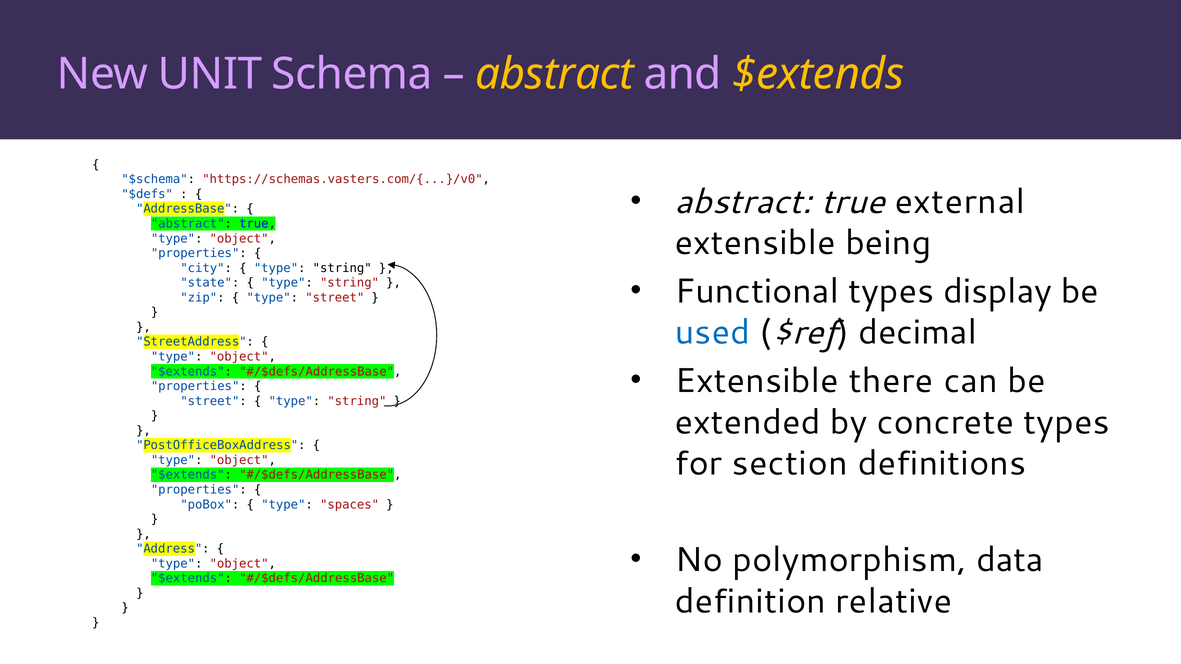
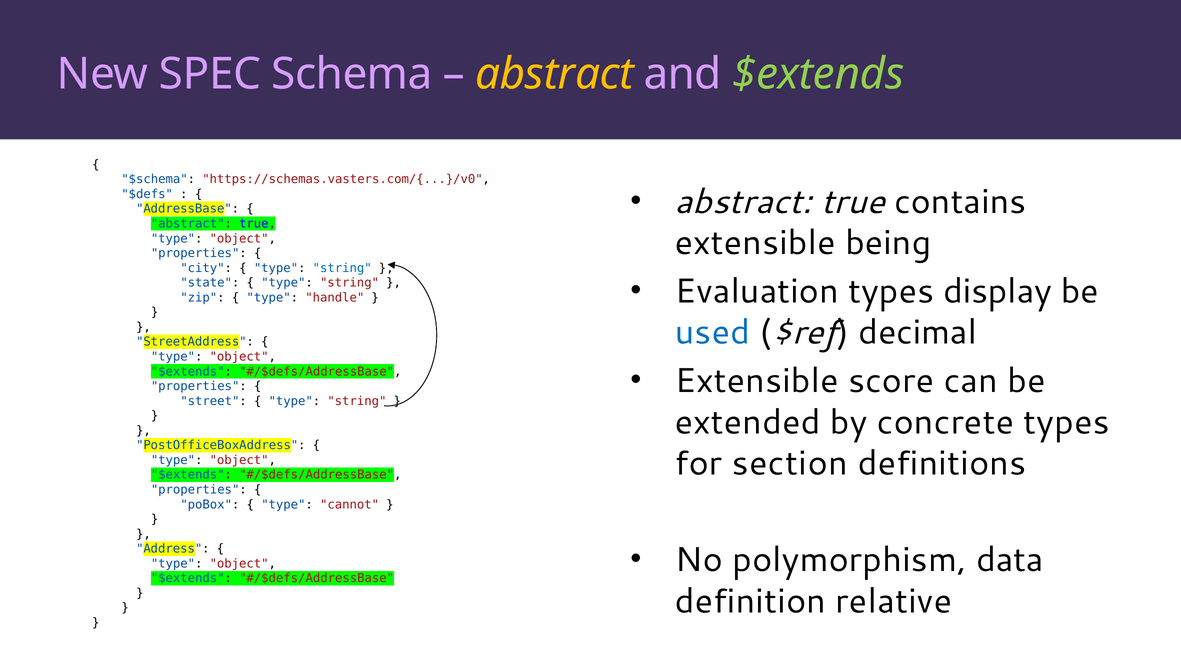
UNIT: UNIT -> SPEC (210, 74)
$extends colour: yellow -> light green (818, 74)
external: external -> contains (960, 202)
string colour: black -> blue (342, 268)
Functional: Functional -> Evaluation (757, 291)
type street: street -> handle (335, 298)
there: there -> score (891, 381)
spaces: spaces -> cannot (350, 505)
